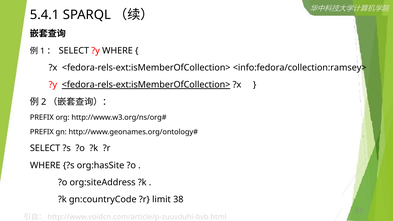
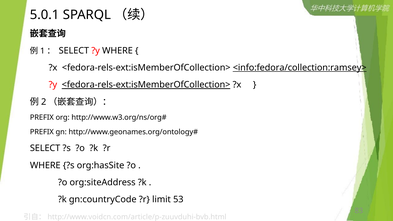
5.4.1: 5.4.1 -> 5.0.1 (45, 15)
<info:fedora/collection:ramsey> underline: none -> present (300, 68)
38: 38 -> 53 (178, 199)
